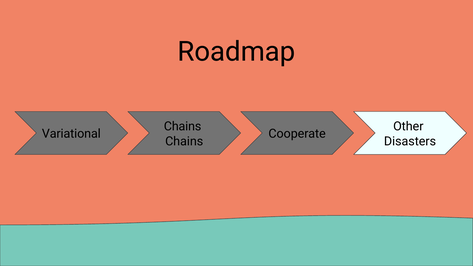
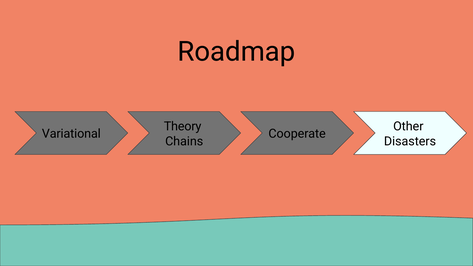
Chains: Chains -> Theory (183, 126)
